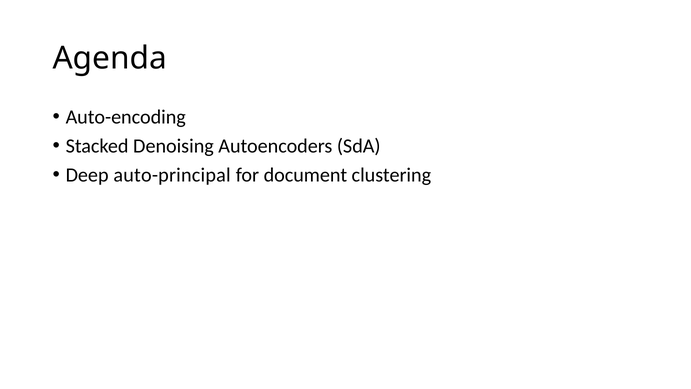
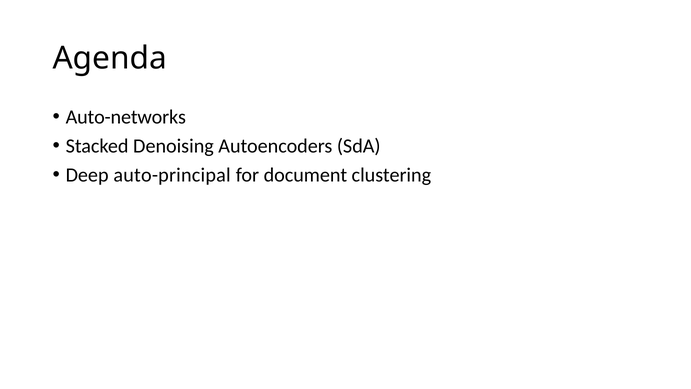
Auto-encoding: Auto-encoding -> Auto-networks (126, 117)
